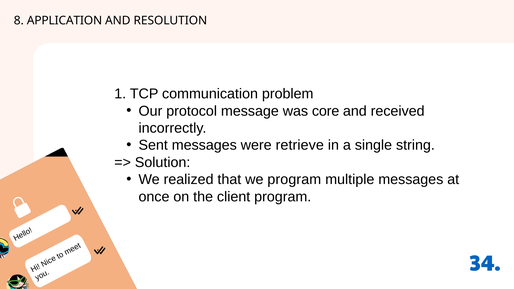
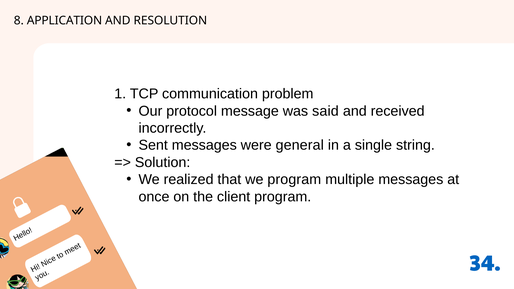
core: core -> said (325, 111)
retrieve: retrieve -> general (300, 145)
